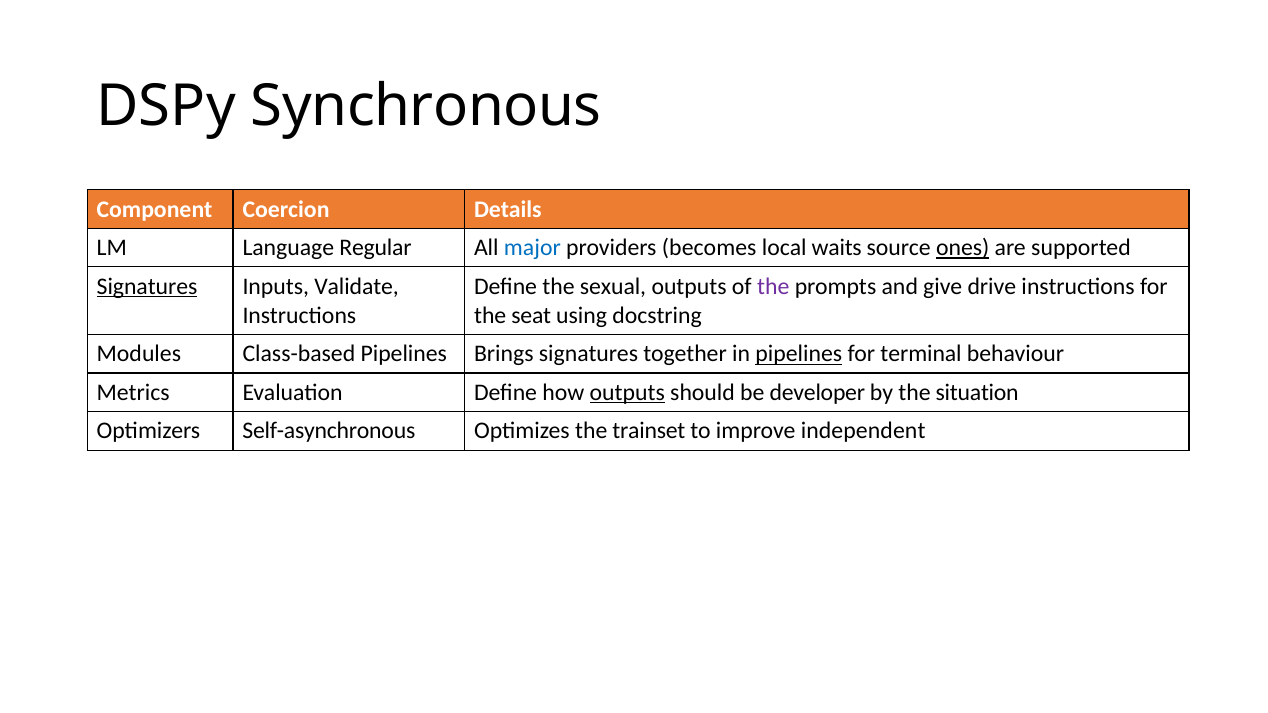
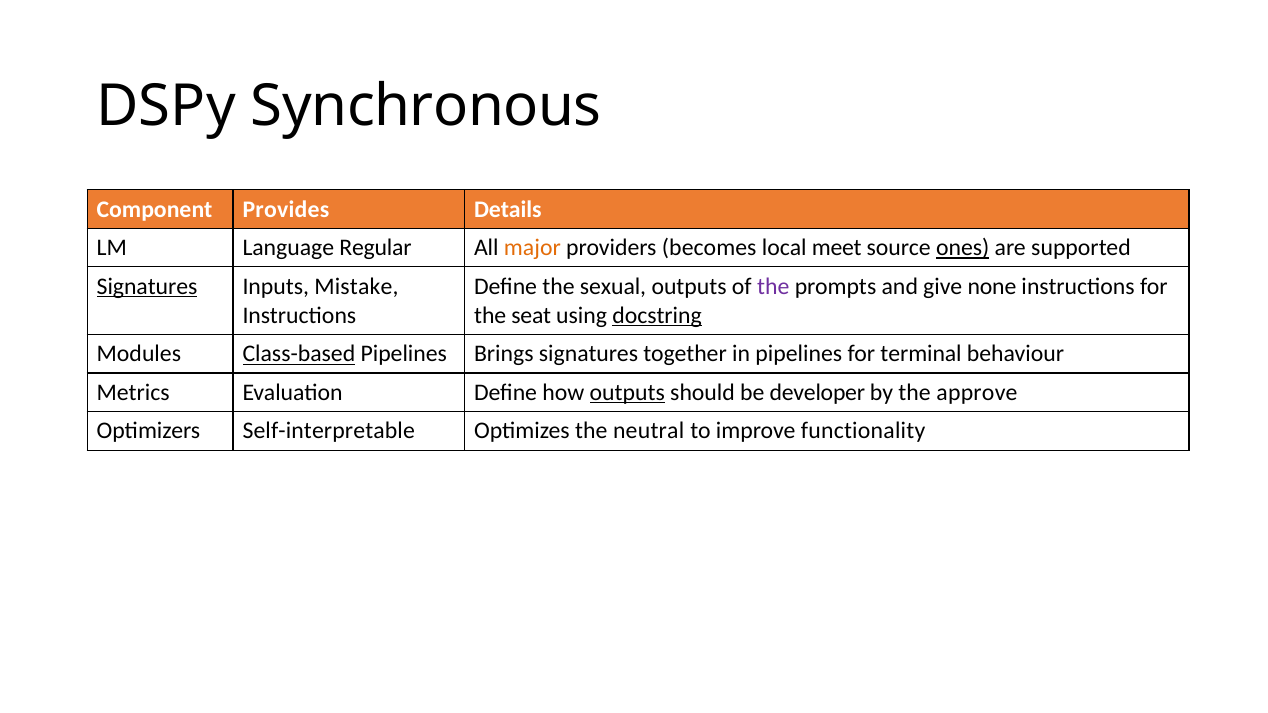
Coercion: Coercion -> Provides (286, 209)
major colour: blue -> orange (532, 248)
waits: waits -> meet (837, 248)
Validate: Validate -> Mistake (356, 287)
drive: drive -> none (992, 287)
docstring underline: none -> present (657, 316)
Class-based underline: none -> present (299, 354)
pipelines underline: present -> none (799, 354)
situation: situation -> approve (977, 393)
Self-asynchronous: Self-asynchronous -> Self-interpretable (329, 431)
trainset: trainset -> neutral (649, 431)
independent: independent -> functionality (863, 431)
